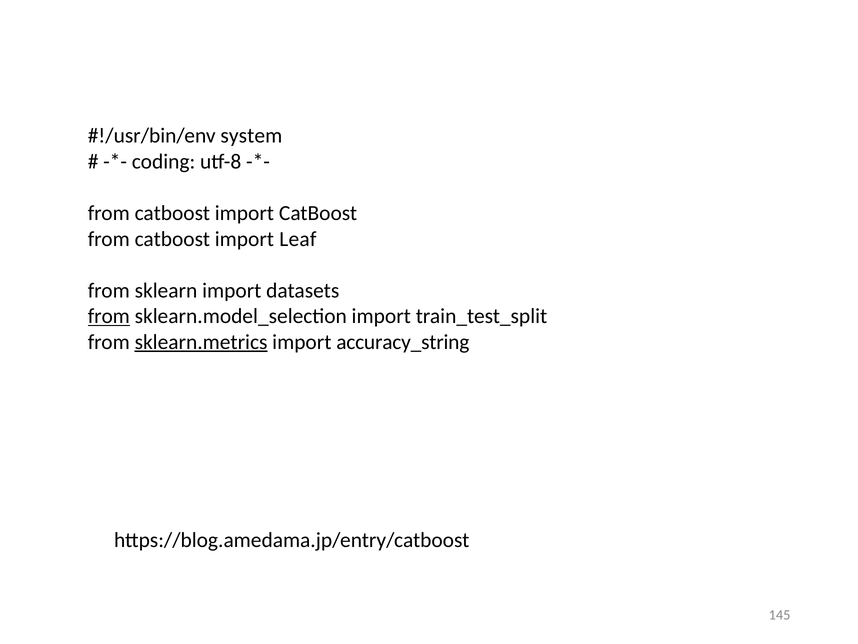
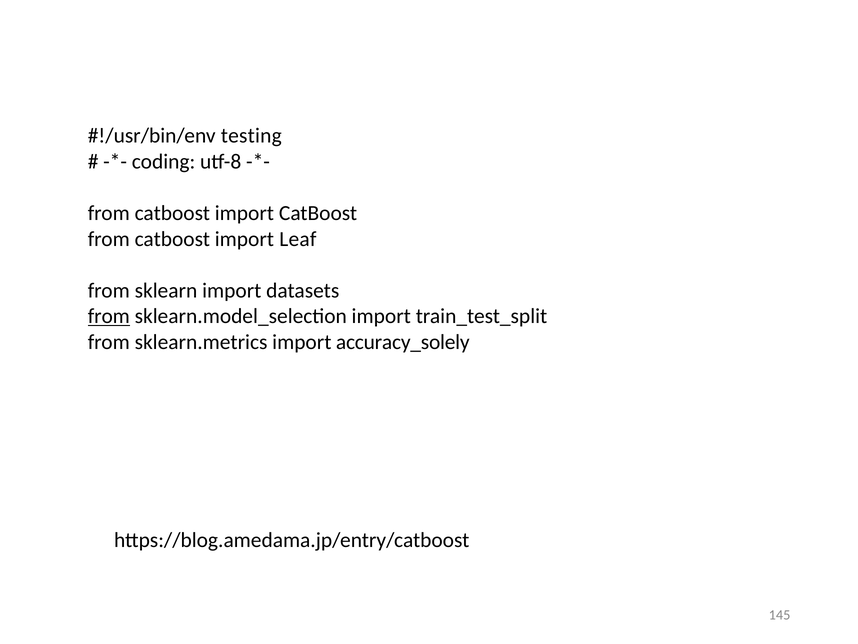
system: system -> testing (251, 136)
sklearn.metrics underline: present -> none (201, 342)
accuracy_string: accuracy_string -> accuracy_solely (403, 342)
